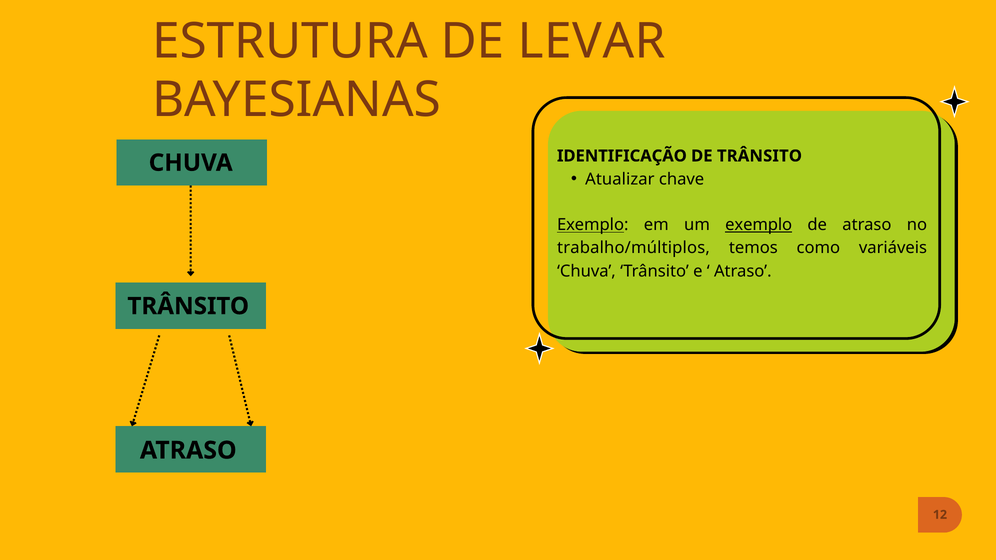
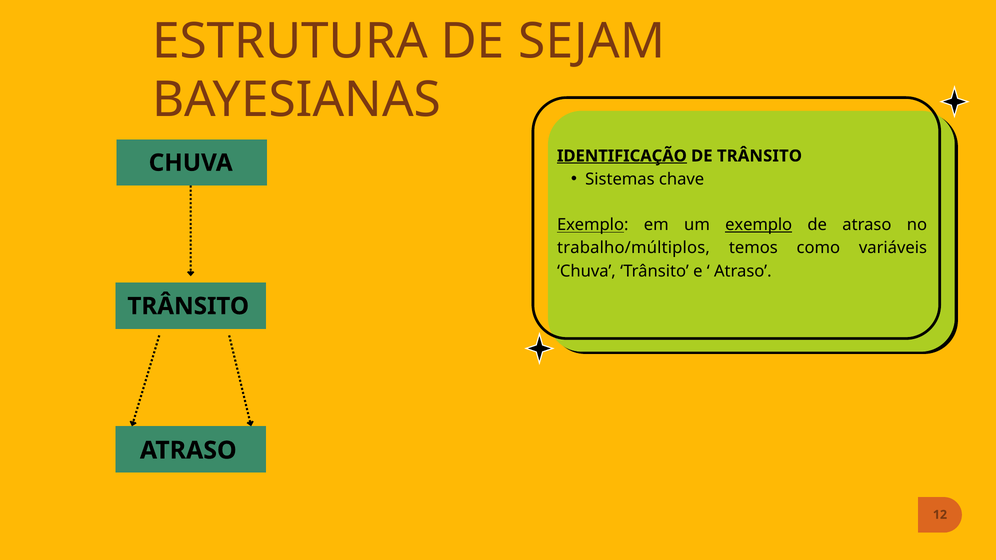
LEVAR: LEVAR -> SEJAM (592, 41)
IDENTIFICAÇÃO underline: none -> present (622, 156)
Atualizar: Atualizar -> Sistemas (620, 179)
